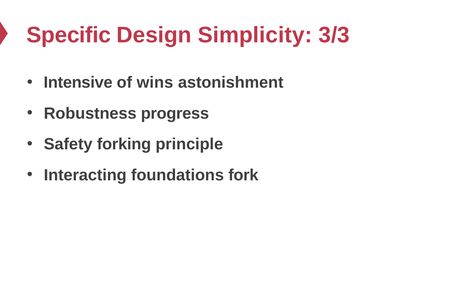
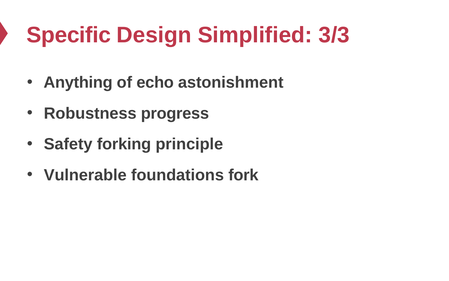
Simplicity: Simplicity -> Simplified (255, 35)
Intensive: Intensive -> Anything (78, 82)
wins: wins -> echo (155, 82)
Interacting: Interacting -> Vulnerable (85, 175)
